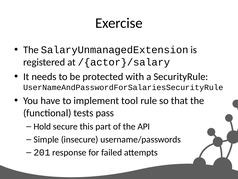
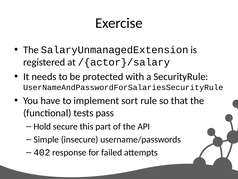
tool: tool -> sort (130, 100)
201: 201 -> 402 (42, 152)
